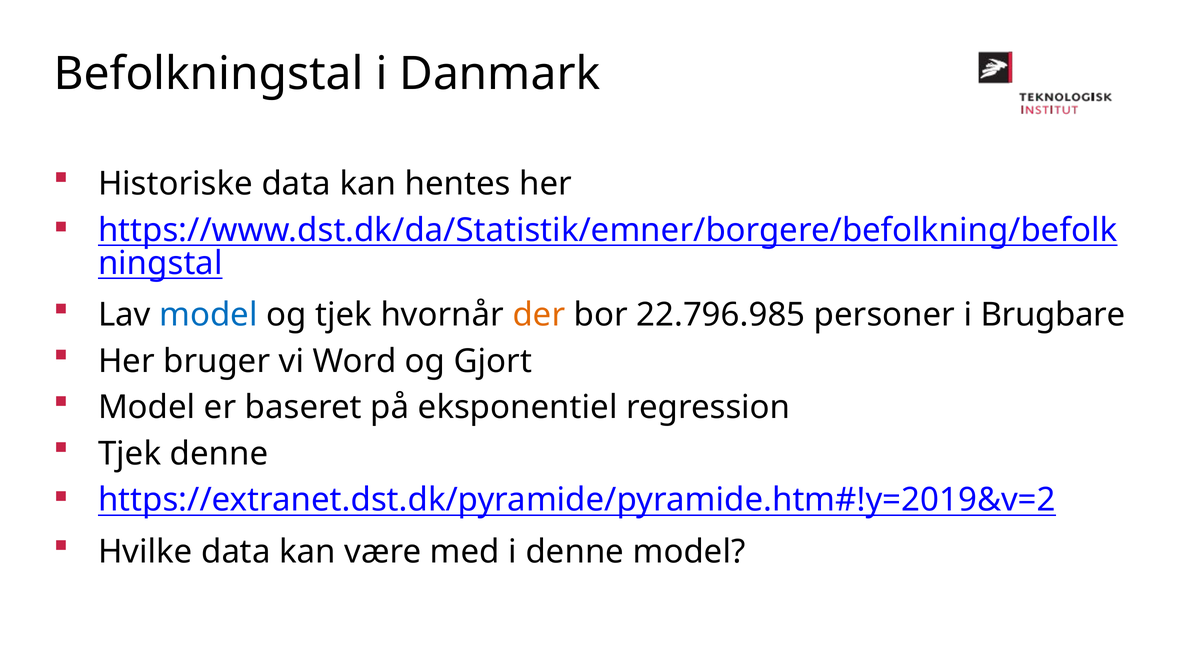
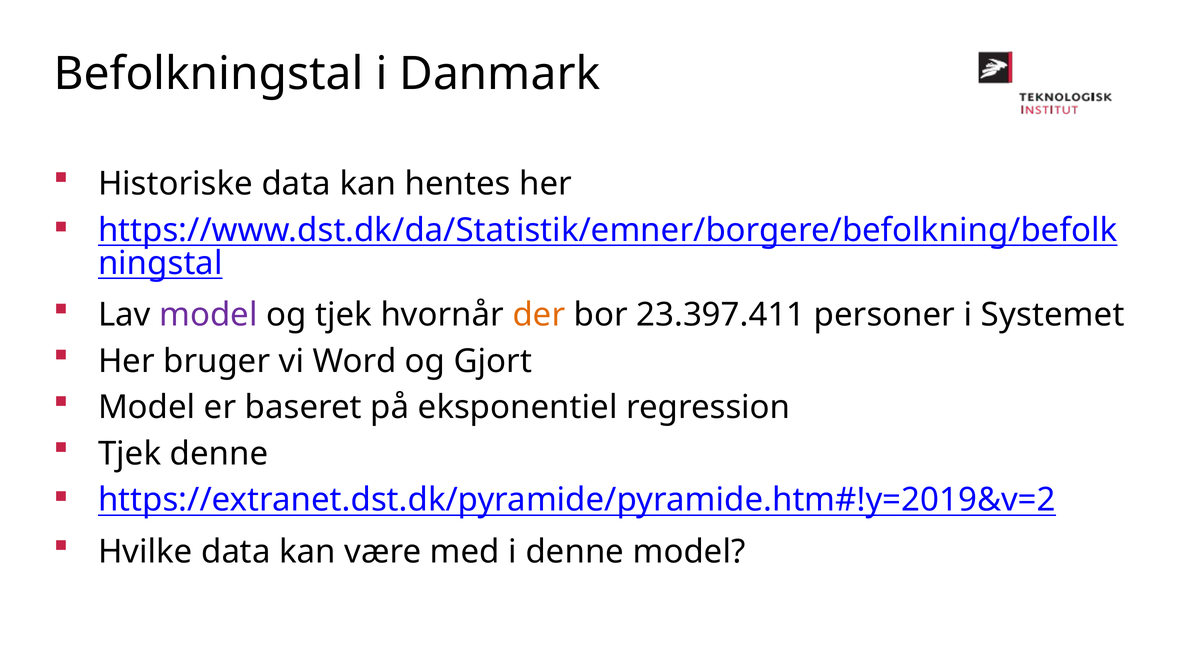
model colour: blue -> purple (208, 315)
22.796.985: 22.796.985 -> 23.397.411 (721, 315)
Brugbare: Brugbare -> Systemet (1053, 315)
